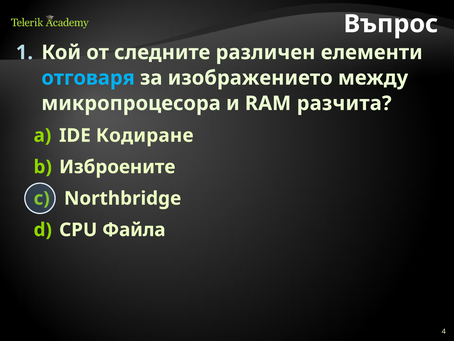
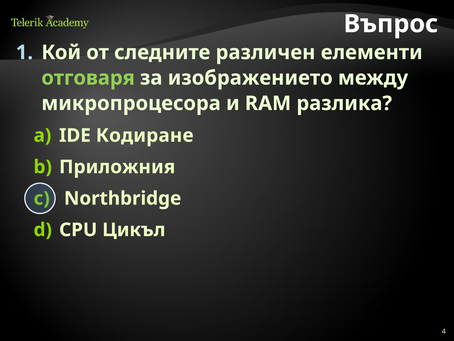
отговаря colour: light blue -> light green (88, 78)
разчита: разчита -> разлика (344, 103)
Изброените: Изброените -> Приложния (117, 167)
Файла: Файла -> Цикъл (134, 230)
